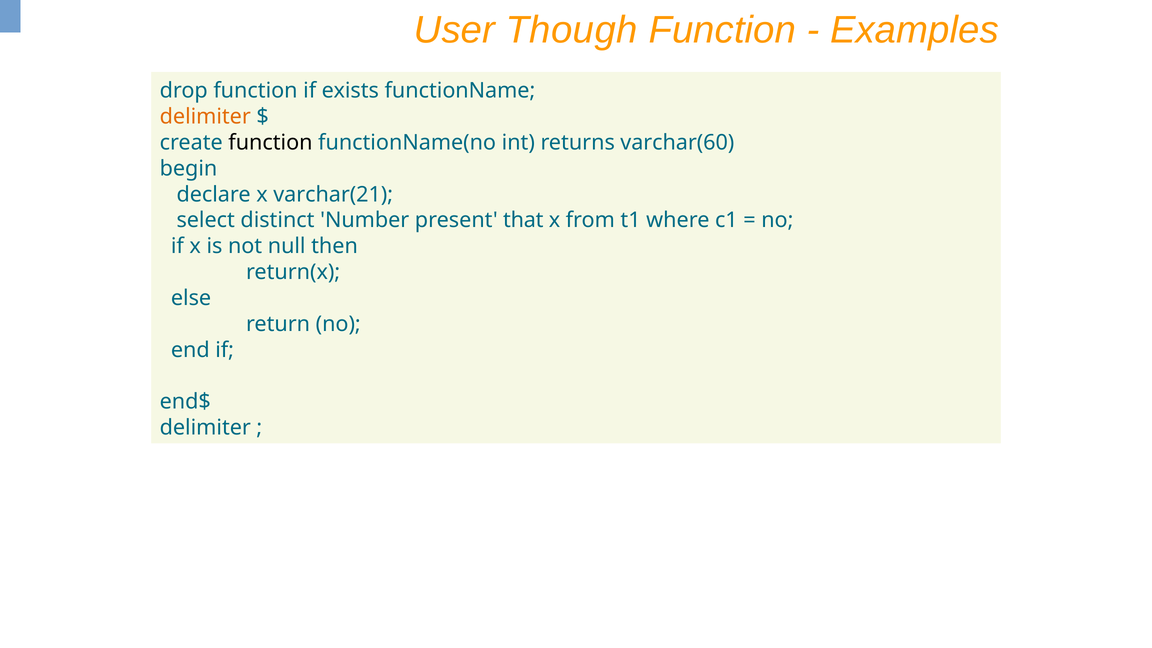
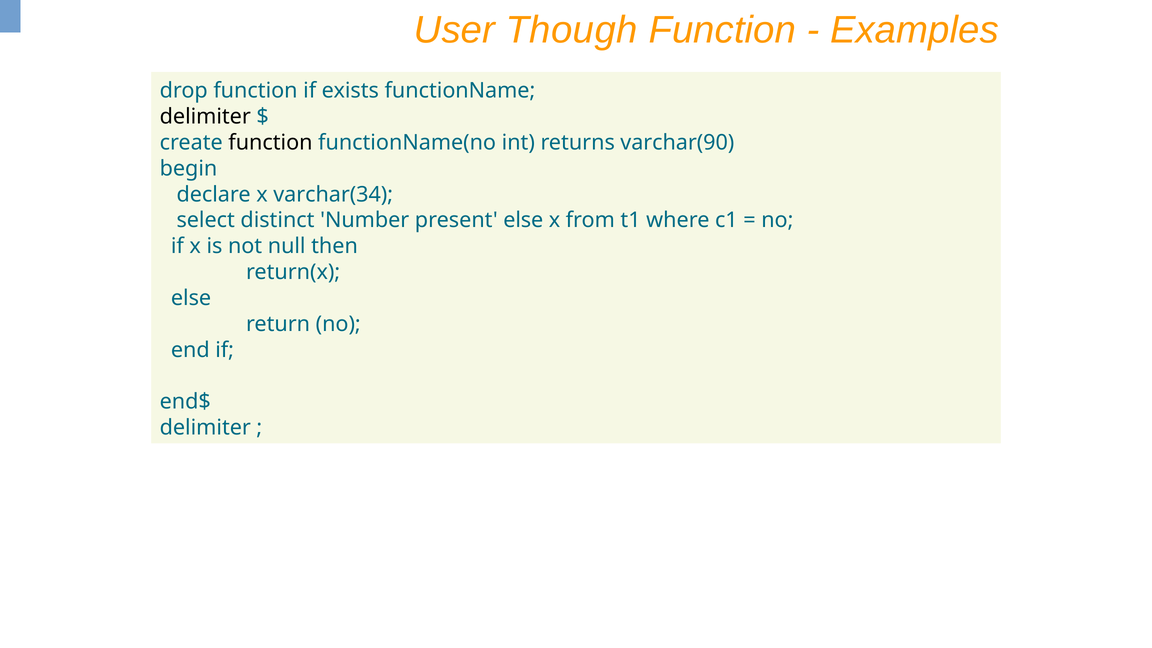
delimiter colour: orange -> black (205, 117)
varchar(60: varchar(60 -> varchar(90 (677, 143)
varchar(21: varchar(21 -> varchar(34 (333, 194)
present that: that -> else (523, 220)
